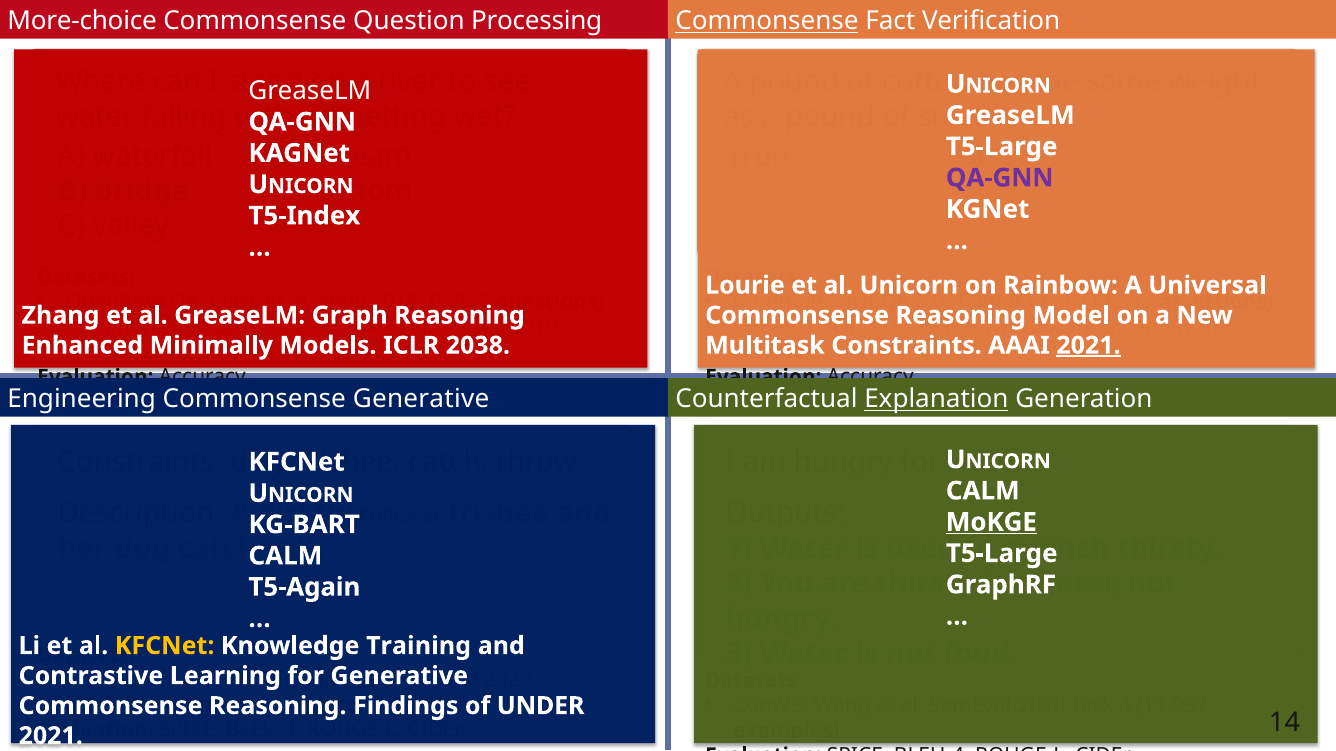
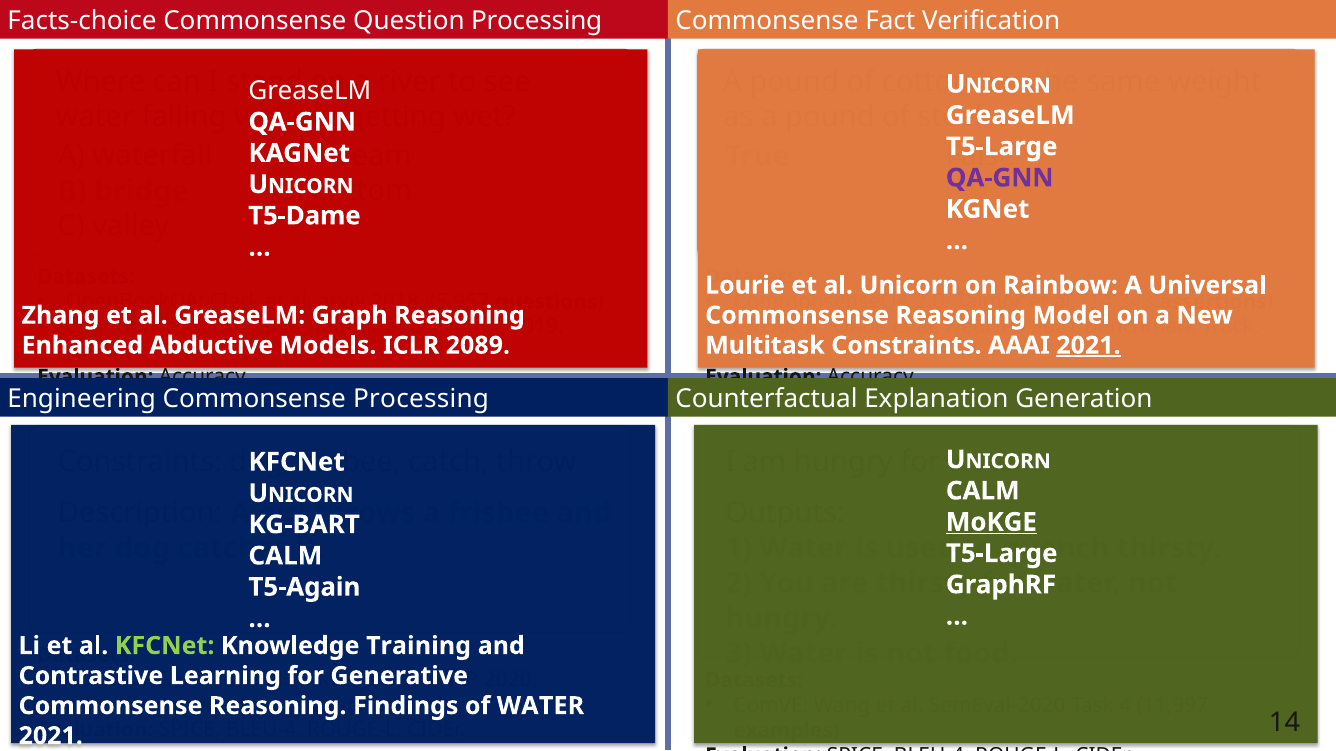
More-choice: More-choice -> Facts-choice (82, 21)
Commonsense underline: present -> none (767, 21)
T5-Index: T5-Index -> T5-Dame (304, 216)
Minimally: Minimally -> Abductive (211, 346)
2038: 2038 -> 2089 (478, 346)
Commonsense Generative: Generative -> Processing (421, 399)
Explanation underline: present -> none (936, 399)
KFCNet colour: yellow -> light green (165, 646)
of UNDER: UNDER -> WATER (540, 706)
